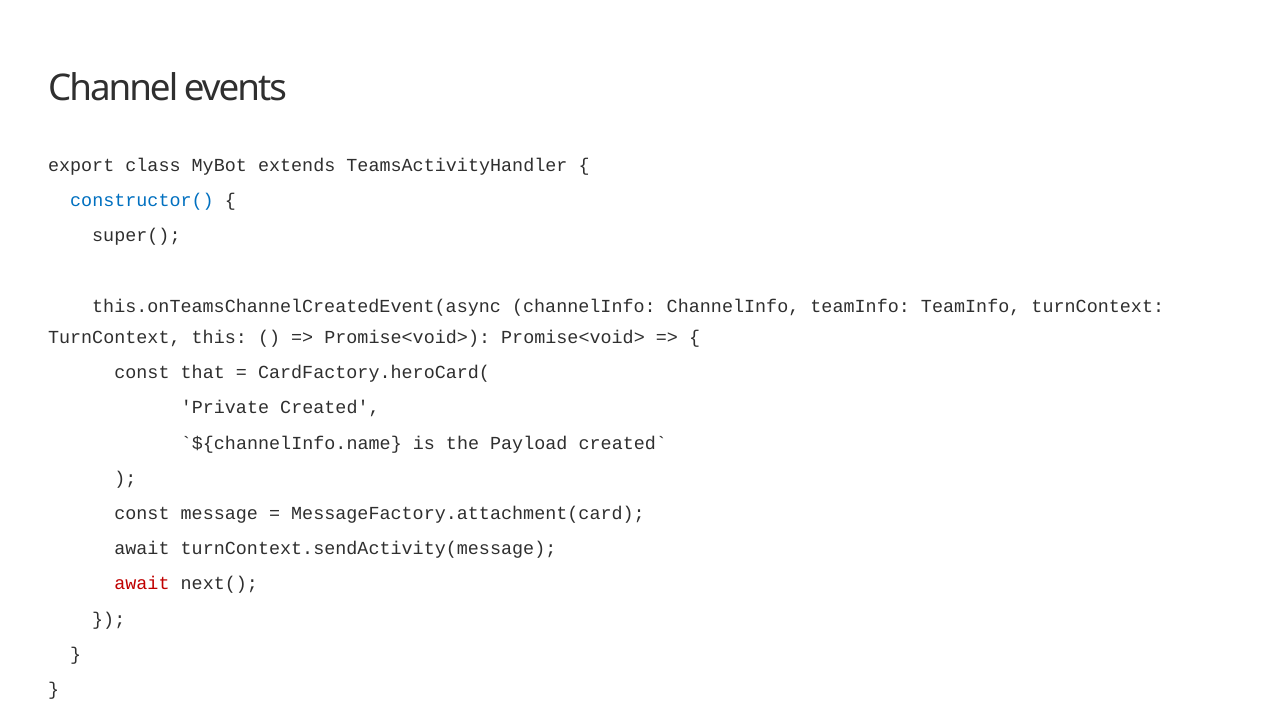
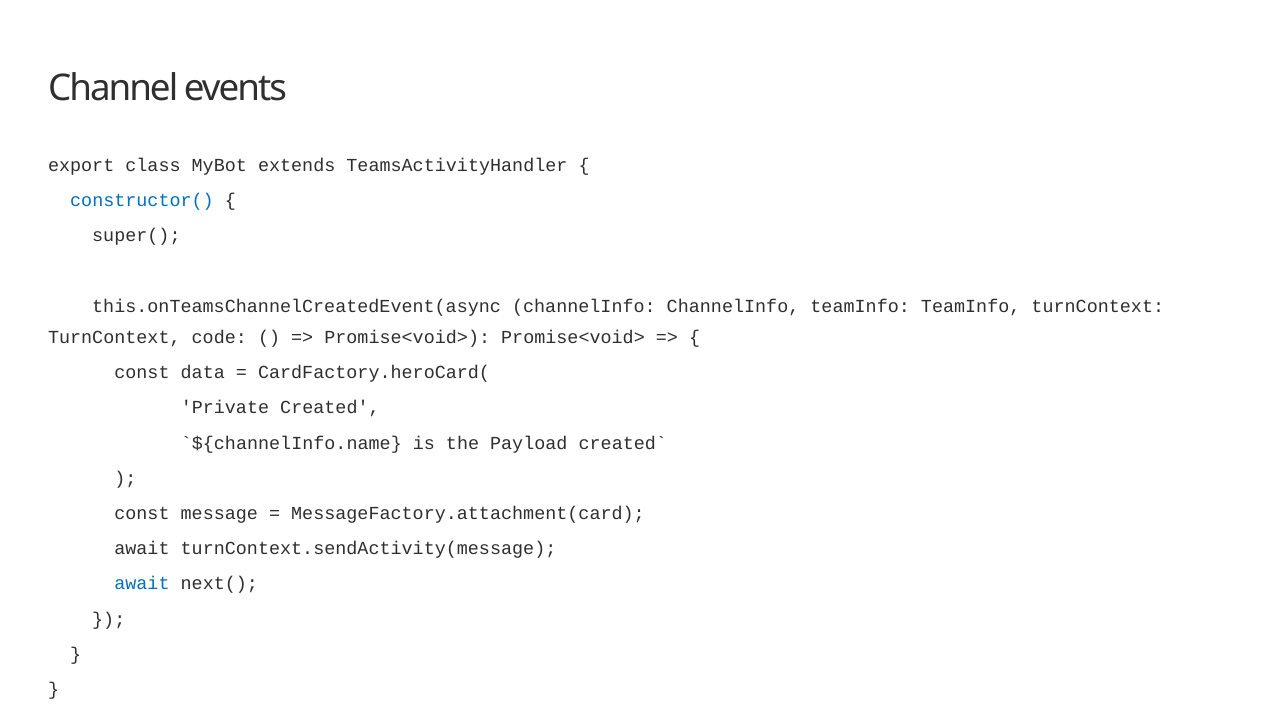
this: this -> code (219, 338)
that: that -> data (203, 373)
await colour: red -> blue (142, 584)
